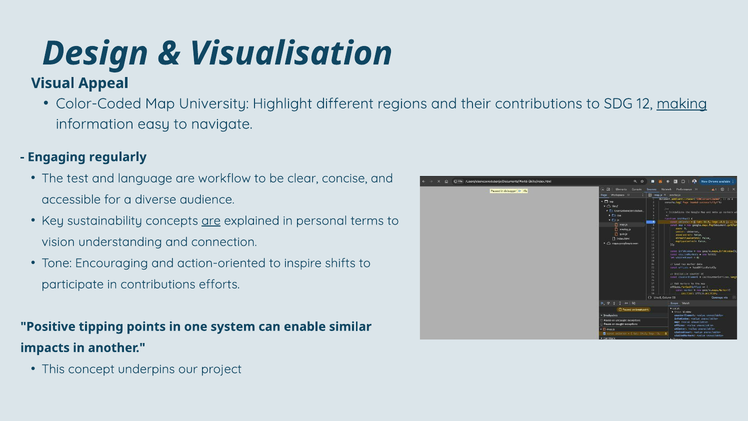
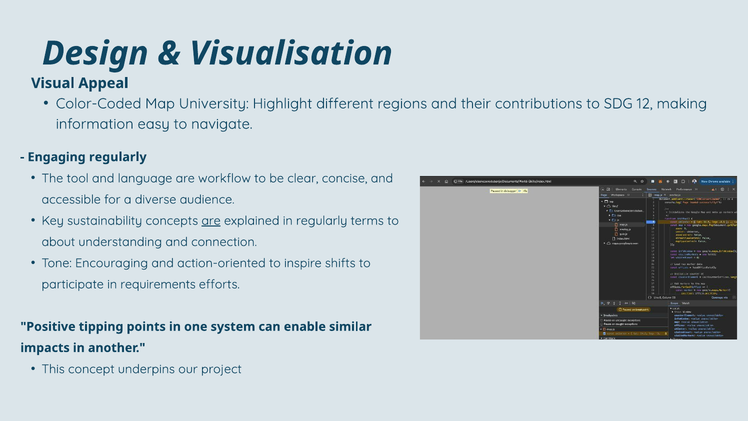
making underline: present -> none (682, 104)
test: test -> tool (78, 178)
in personal: personal -> regularly (322, 221)
vision: vision -> about (58, 242)
in contributions: contributions -> requirements (158, 284)
